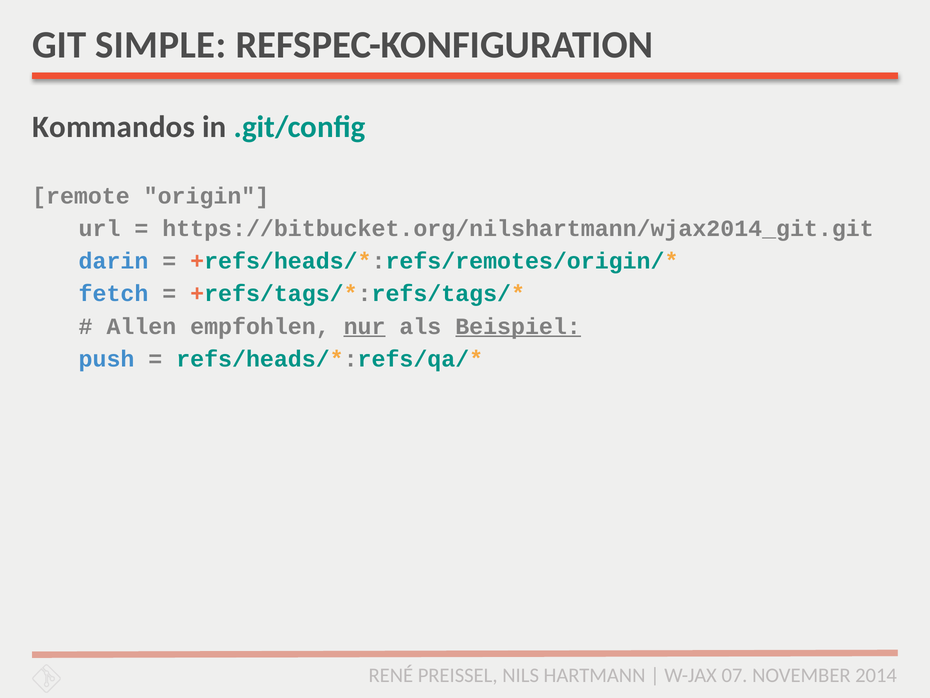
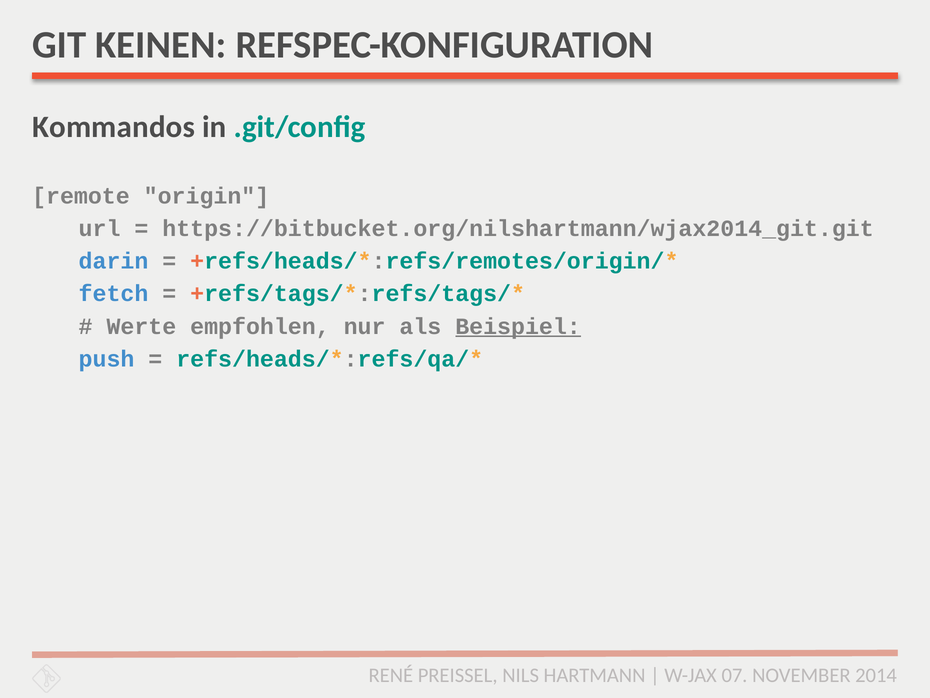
SIMPLE: SIMPLE -> KEINEN (161, 45)
Allen: Allen -> Werte (141, 326)
nur underline: present -> none (365, 326)
